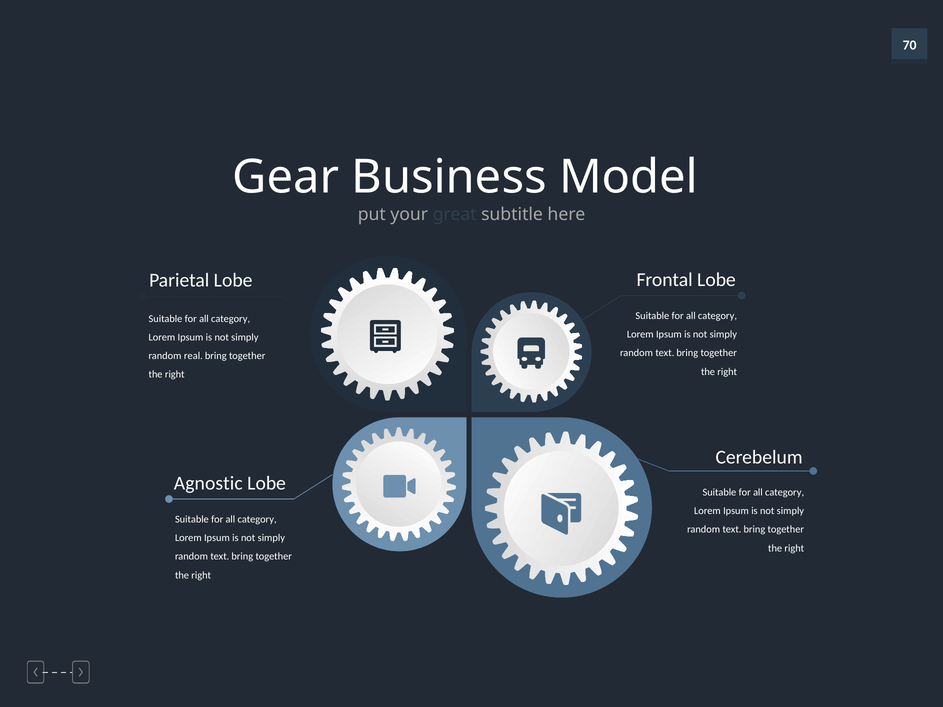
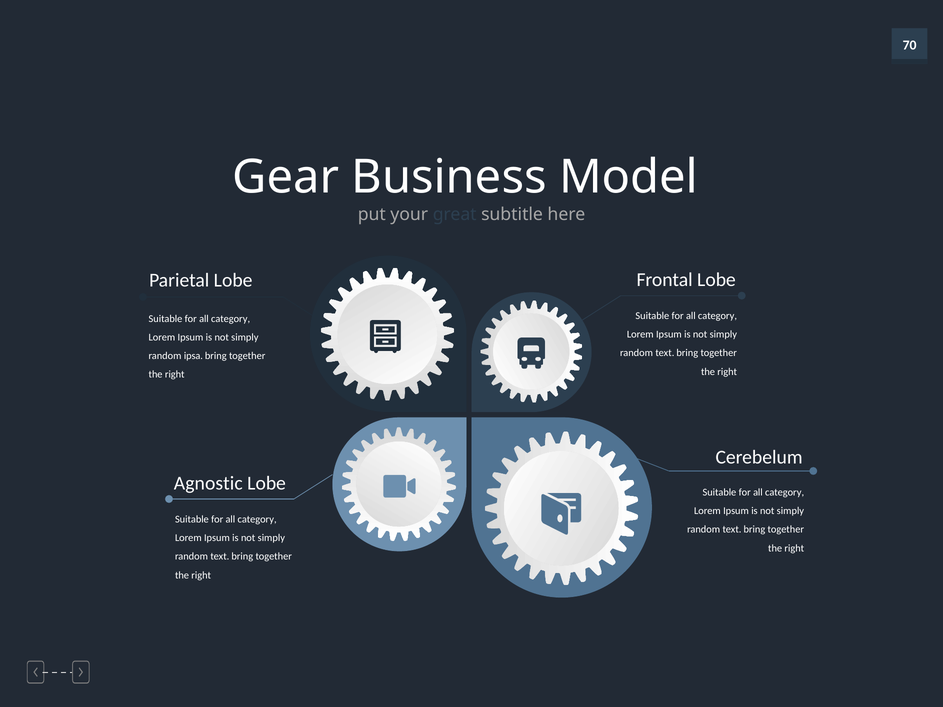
real: real -> ipsa (193, 356)
